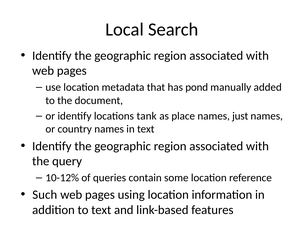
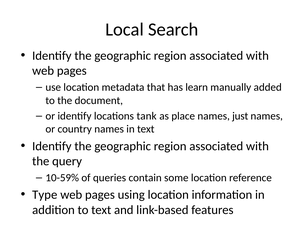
pond: pond -> learn (197, 87)
10-12%: 10-12% -> 10-59% (62, 178)
Such: Such -> Type (45, 195)
